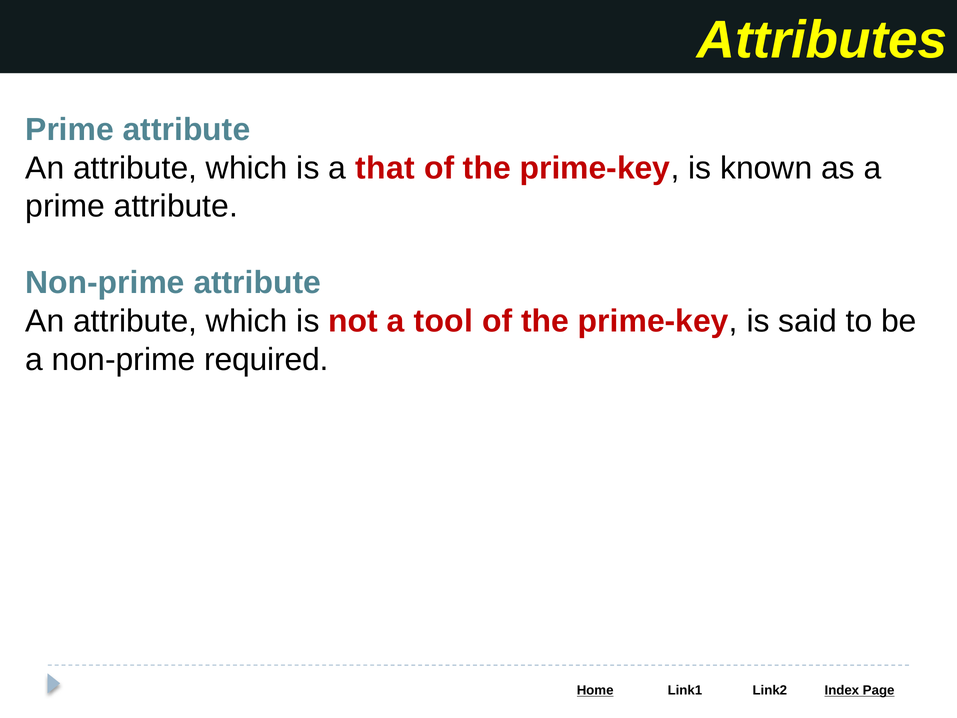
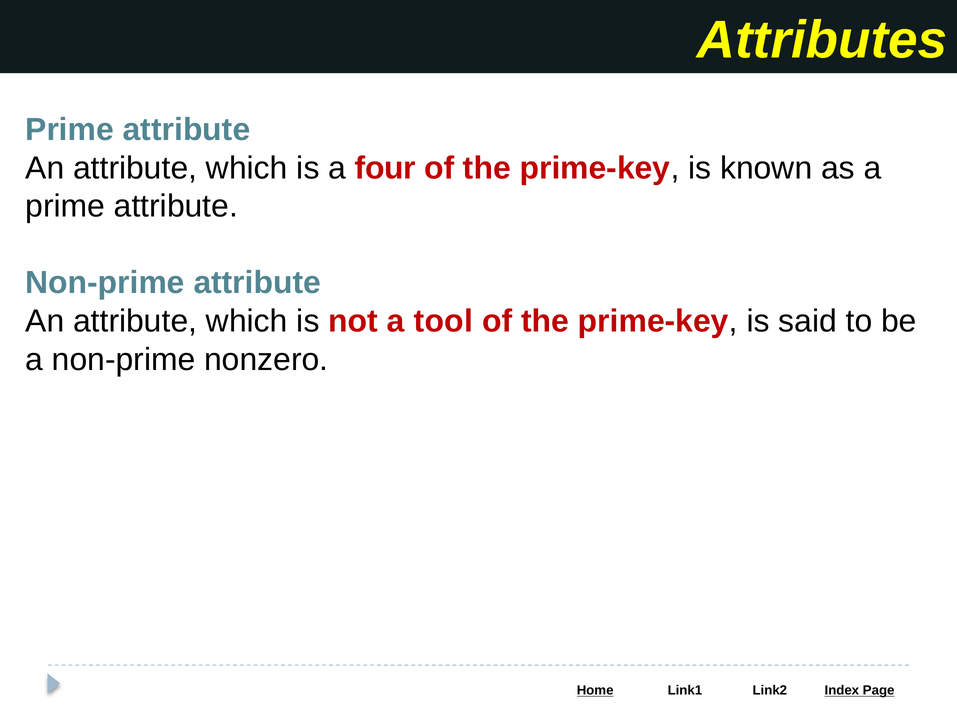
that: that -> four (385, 168)
required: required -> nonzero (266, 359)
